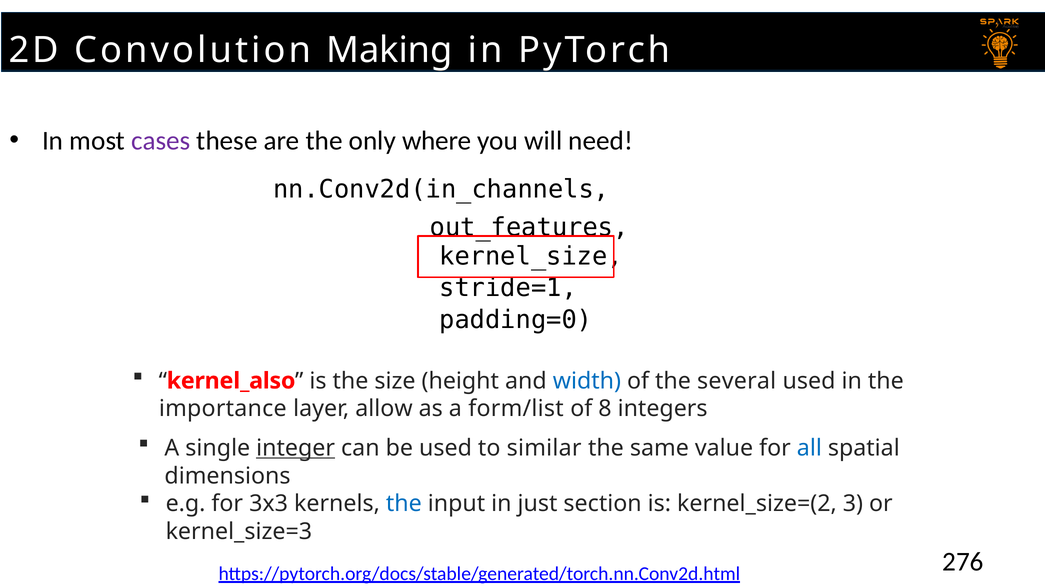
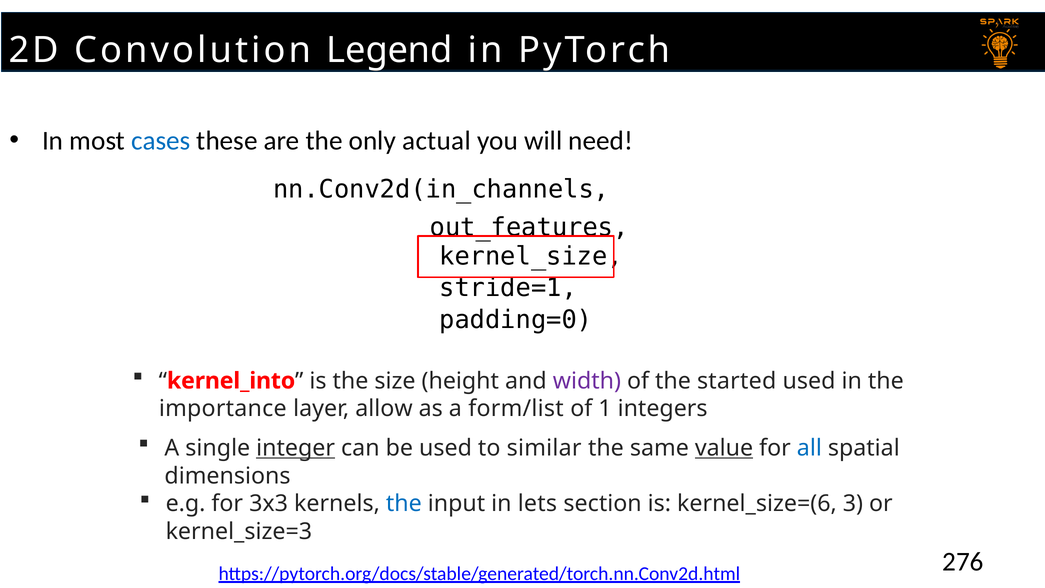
Making: Making -> Legend (389, 50)
cases colour: purple -> blue (161, 141)
where: where -> actual (437, 141)
kernel_also: kernel_also -> kernel_into (231, 381)
width colour: blue -> purple (587, 381)
several: several -> started (737, 381)
8: 8 -> 1 (605, 409)
value underline: none -> present (724, 448)
just: just -> lets (537, 504)
kernel_size=(2: kernel_size=(2 -> kernel_size=(6 (757, 504)
